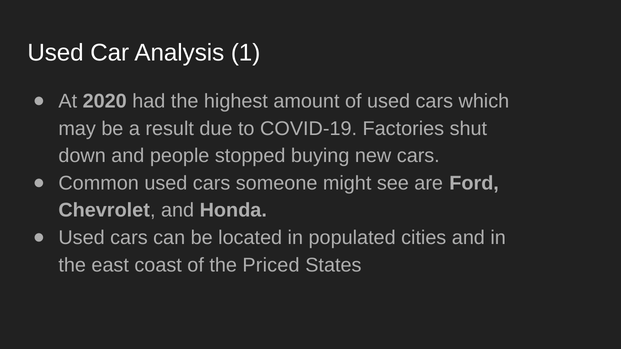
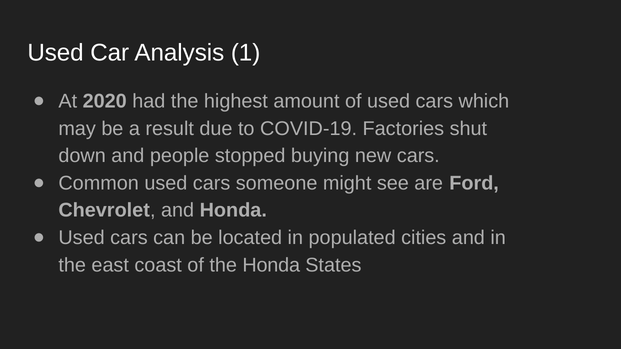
the Priced: Priced -> Honda (271, 265)
